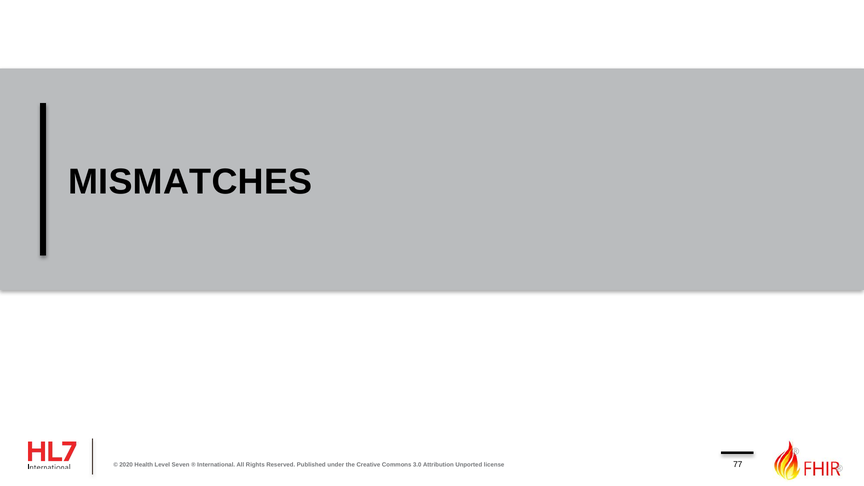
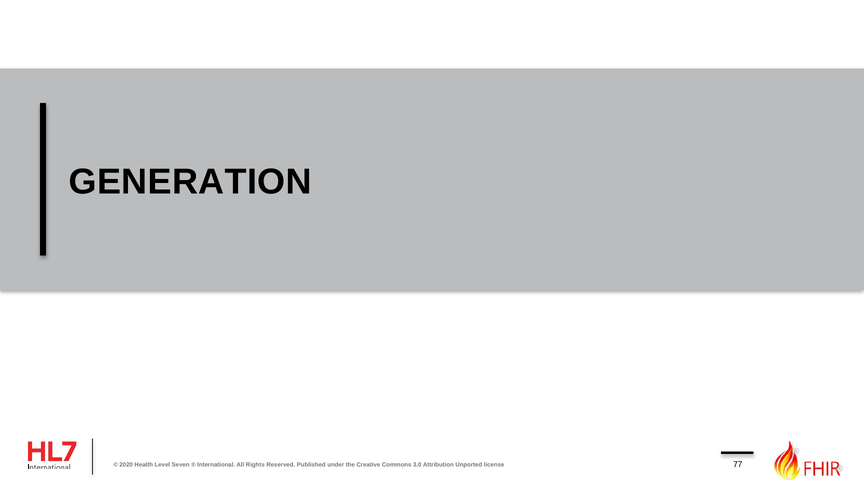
MISMATCHES: MISMATCHES -> GENERATION (190, 182)
